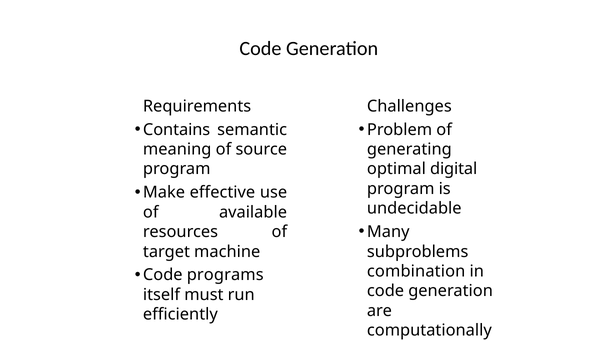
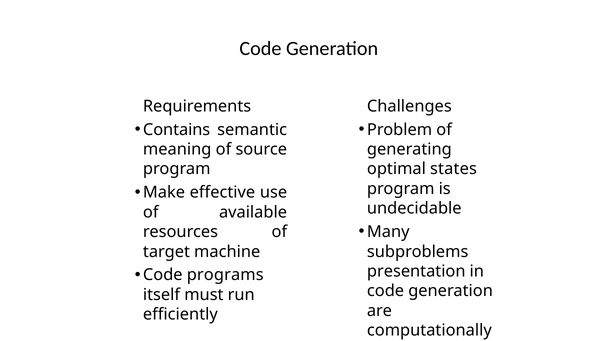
digital: digital -> states (454, 169)
combination: combination -> presentation (416, 271)
